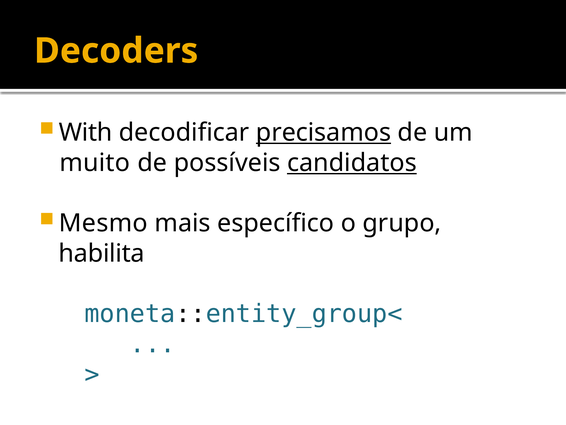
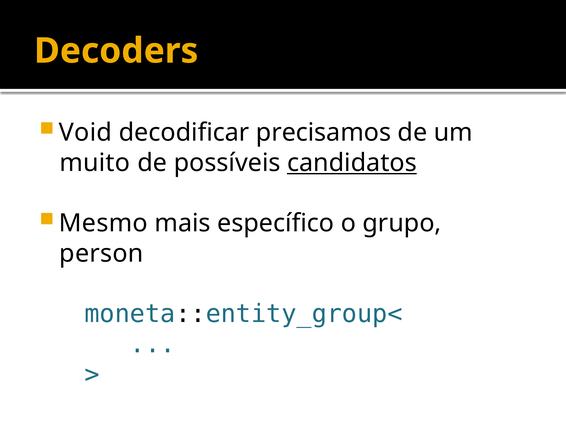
With: With -> Void (85, 132)
precisamos underline: present -> none (324, 132)
habilita: habilita -> person (101, 253)
